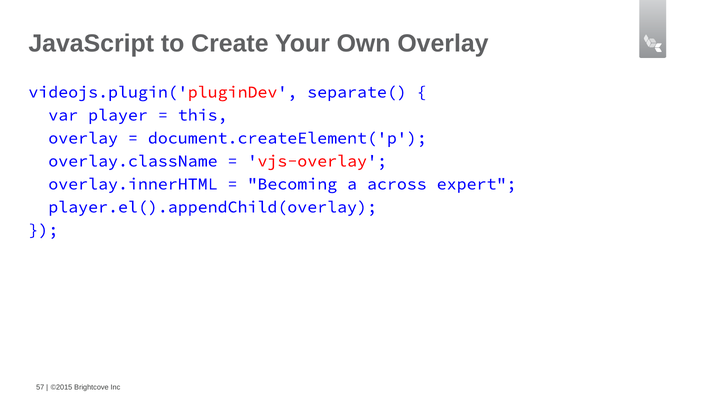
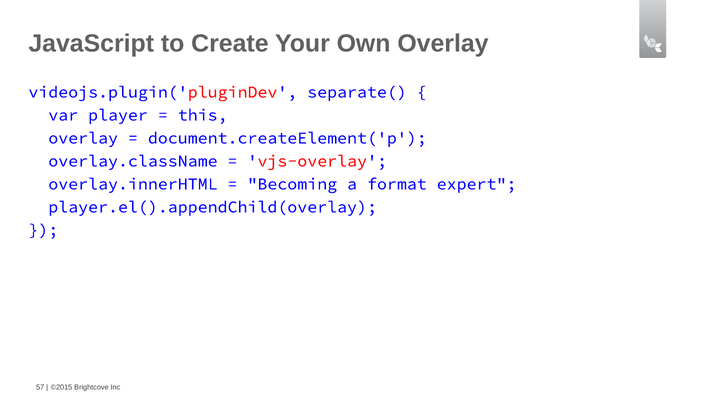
across: across -> format (397, 184)
